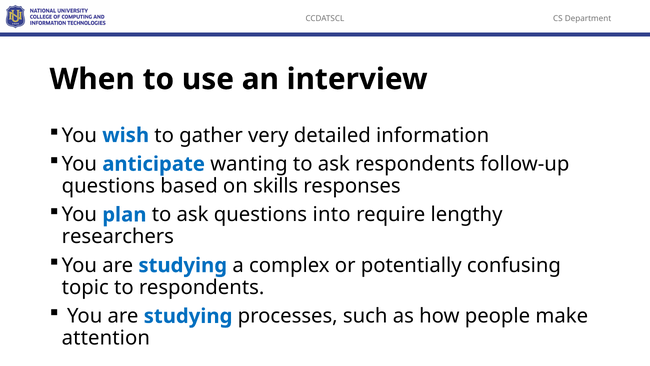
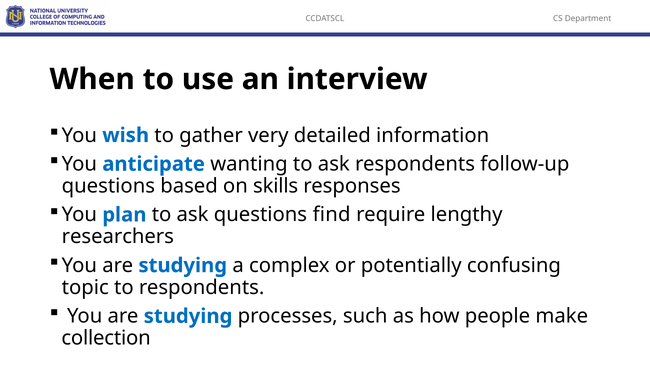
into: into -> find (332, 215)
attention: attention -> collection (106, 338)
